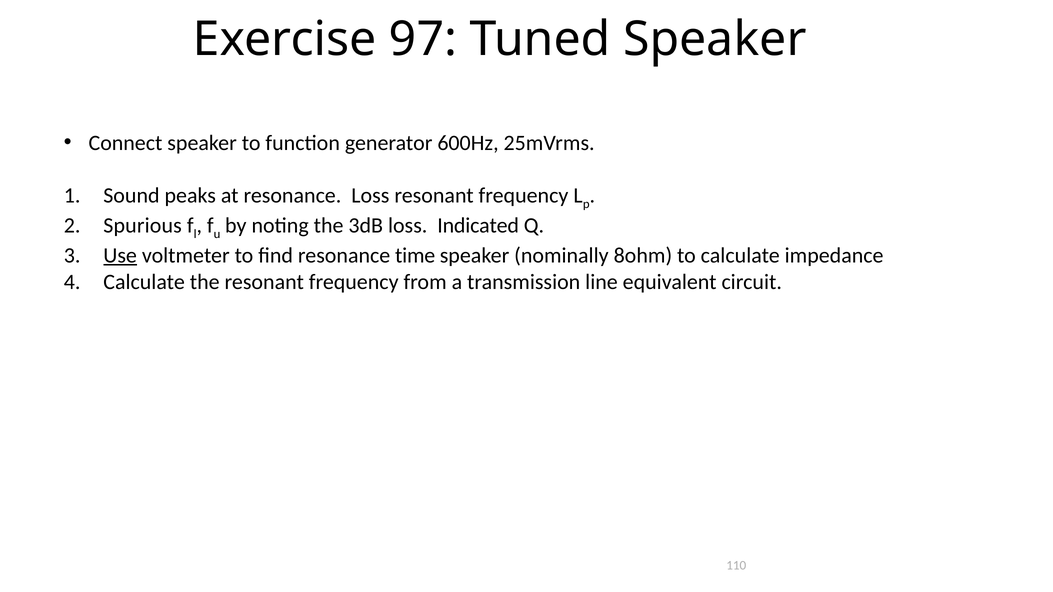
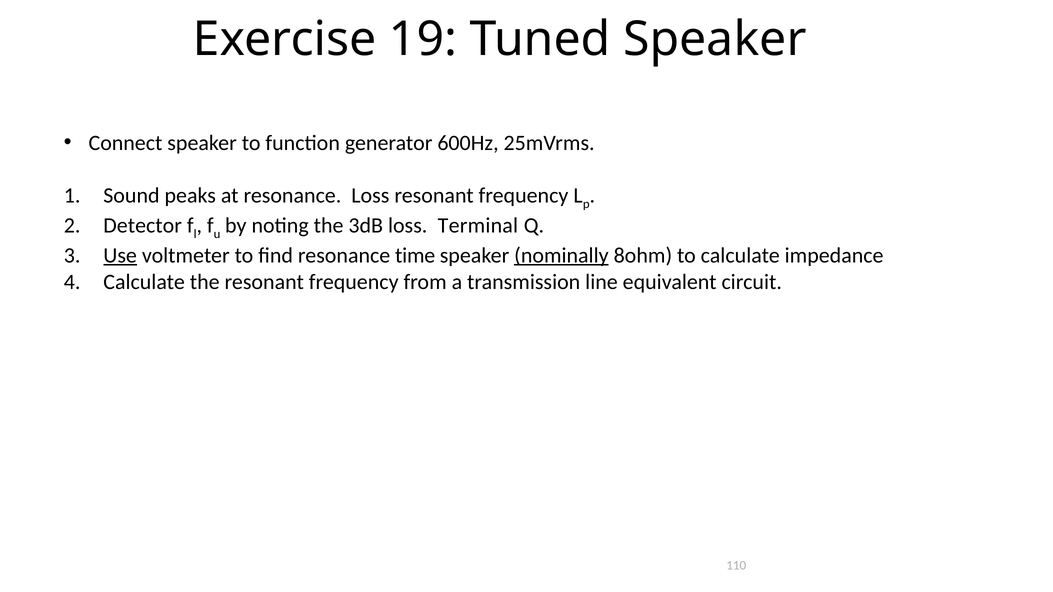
97: 97 -> 19 (423, 39)
Spurious: Spurious -> Detector (143, 226)
Indicated: Indicated -> Terminal (478, 226)
nominally underline: none -> present (561, 256)
